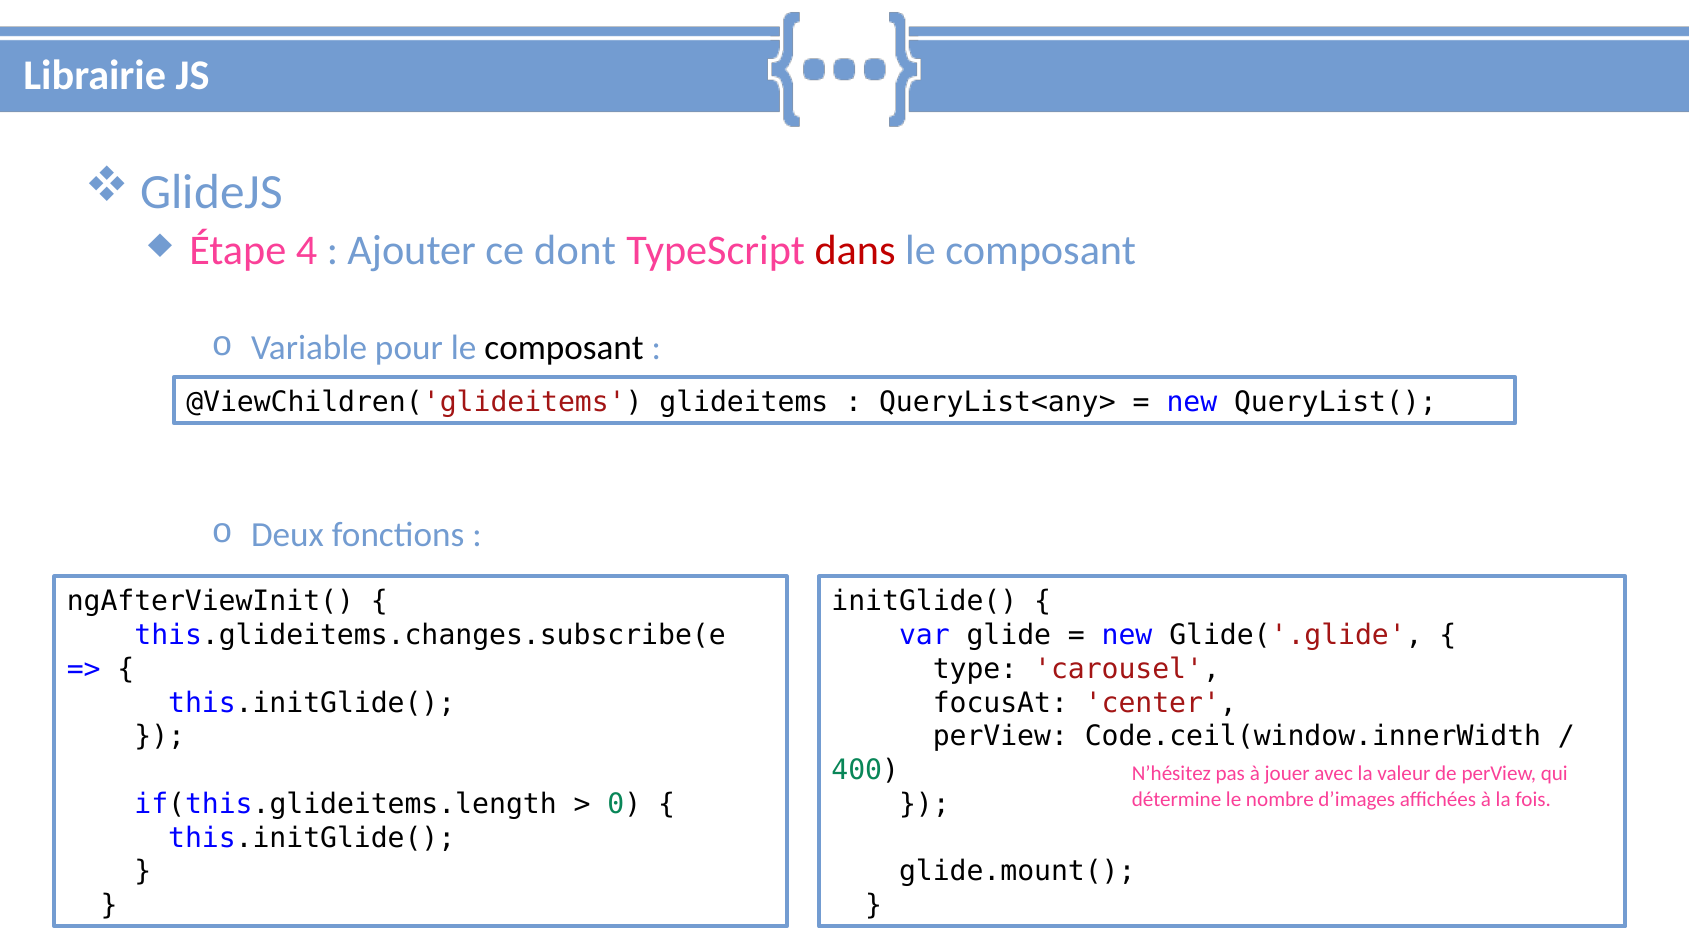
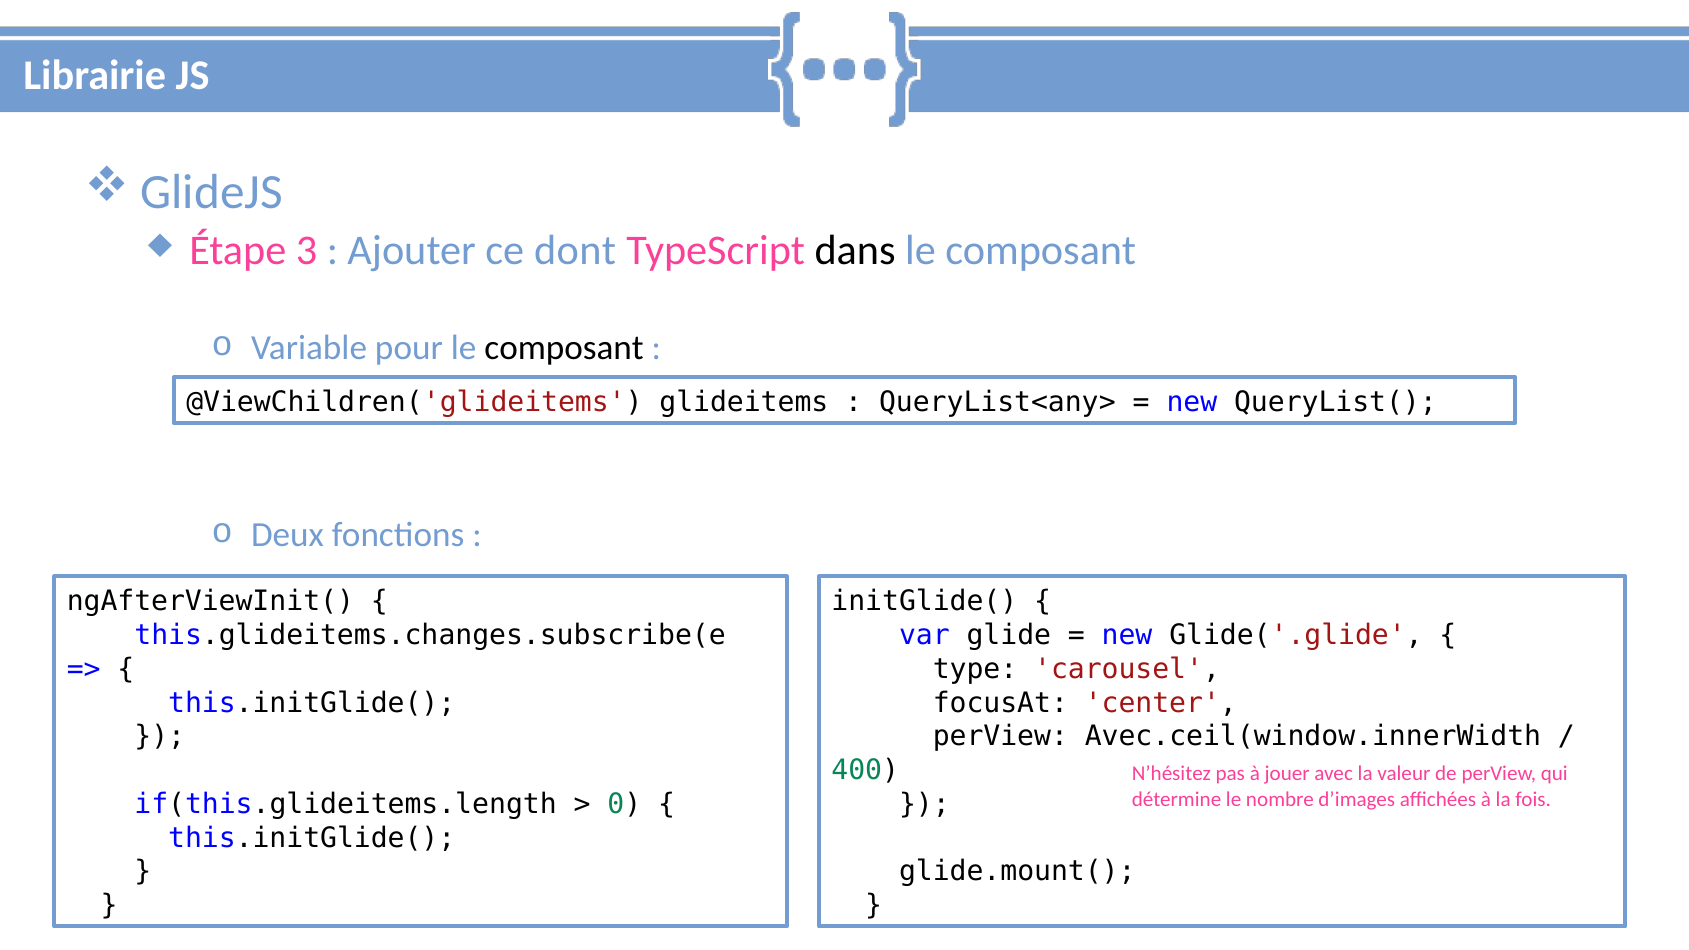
4: 4 -> 3 (307, 250)
dans colour: red -> black (855, 250)
Code.ceil(window.innerWidth: Code.ceil(window.innerWidth -> Avec.ceil(window.innerWidth (1313, 737)
